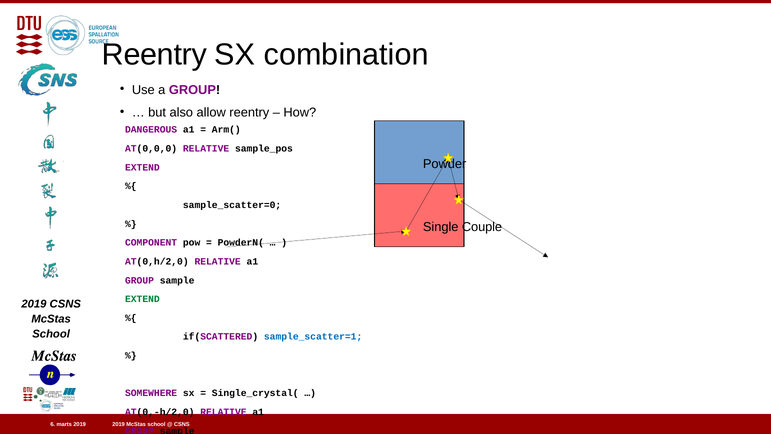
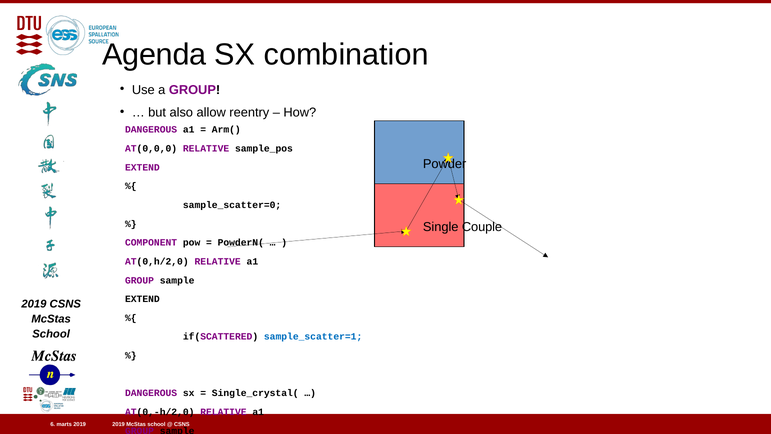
Reentry: Reentry -> Agenda (154, 54)
EXTEND colour: green -> black (142, 299)
SOMEWHERE: SOMEWHERE -> DANGEROUS (151, 393)
